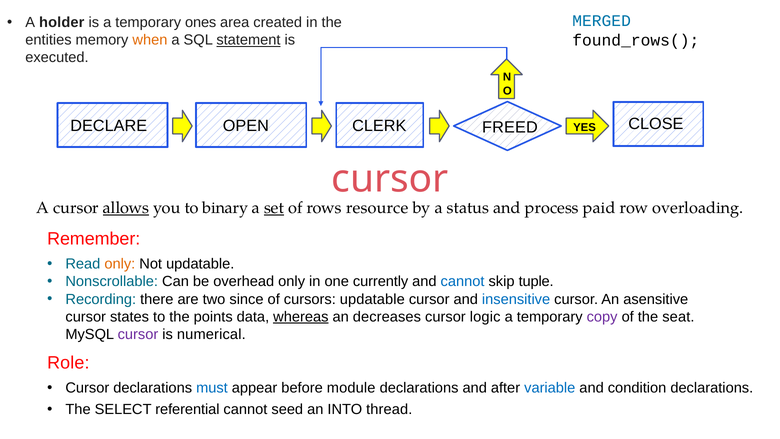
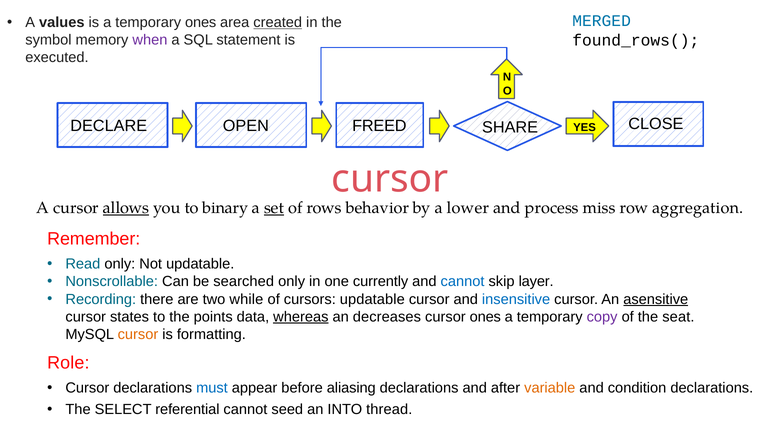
holder: holder -> values (62, 22)
created underline: none -> present (278, 22)
entities: entities -> symbol (48, 40)
when colour: orange -> purple (150, 40)
statement underline: present -> none (248, 40)
CLERK: CLERK -> FREED (379, 126)
FREED: FREED -> SHARE (510, 127)
resource: resource -> behavior (377, 208)
status: status -> lower (468, 208)
paid: paid -> miss (599, 208)
overloading: overloading -> aggregation (698, 208)
only colour: orange -> black (120, 264)
overhead: overhead -> searched (244, 281)
tuple: tuple -> layer (536, 281)
since: since -> while (246, 299)
asensitive underline: none -> present (656, 299)
cursor logic: logic -> ones (485, 317)
cursor colour: purple -> orange (138, 334)
numerical: numerical -> formatting (211, 334)
module: module -> aliasing (351, 388)
variable colour: blue -> orange (550, 388)
